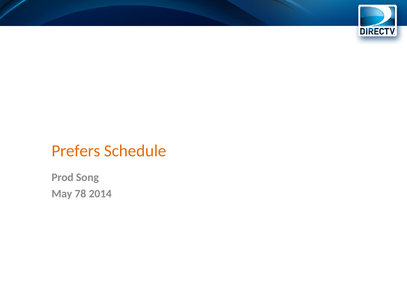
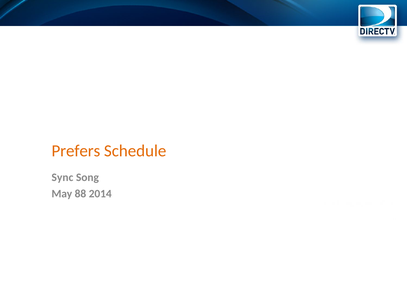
Prod: Prod -> Sync (62, 177)
78: 78 -> 88 (80, 193)
